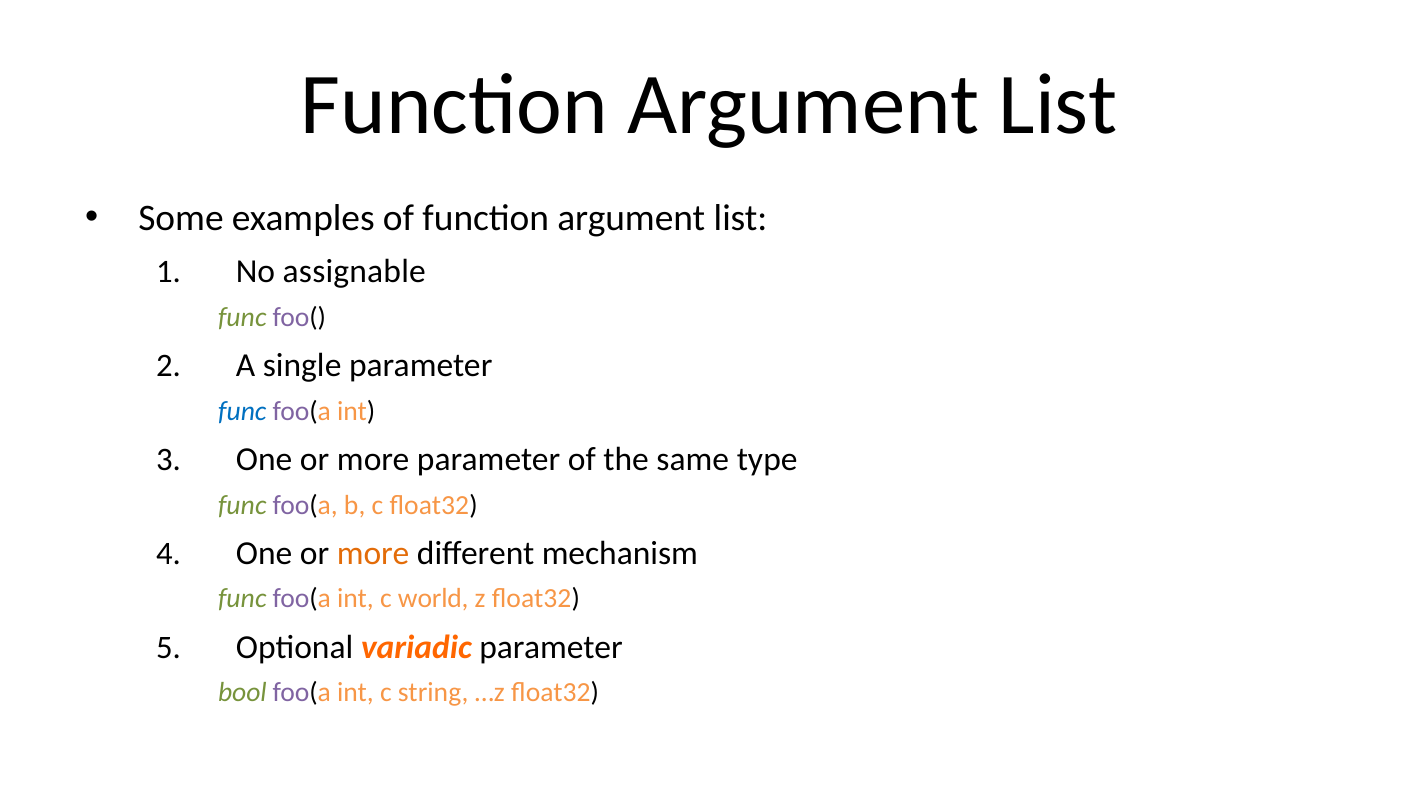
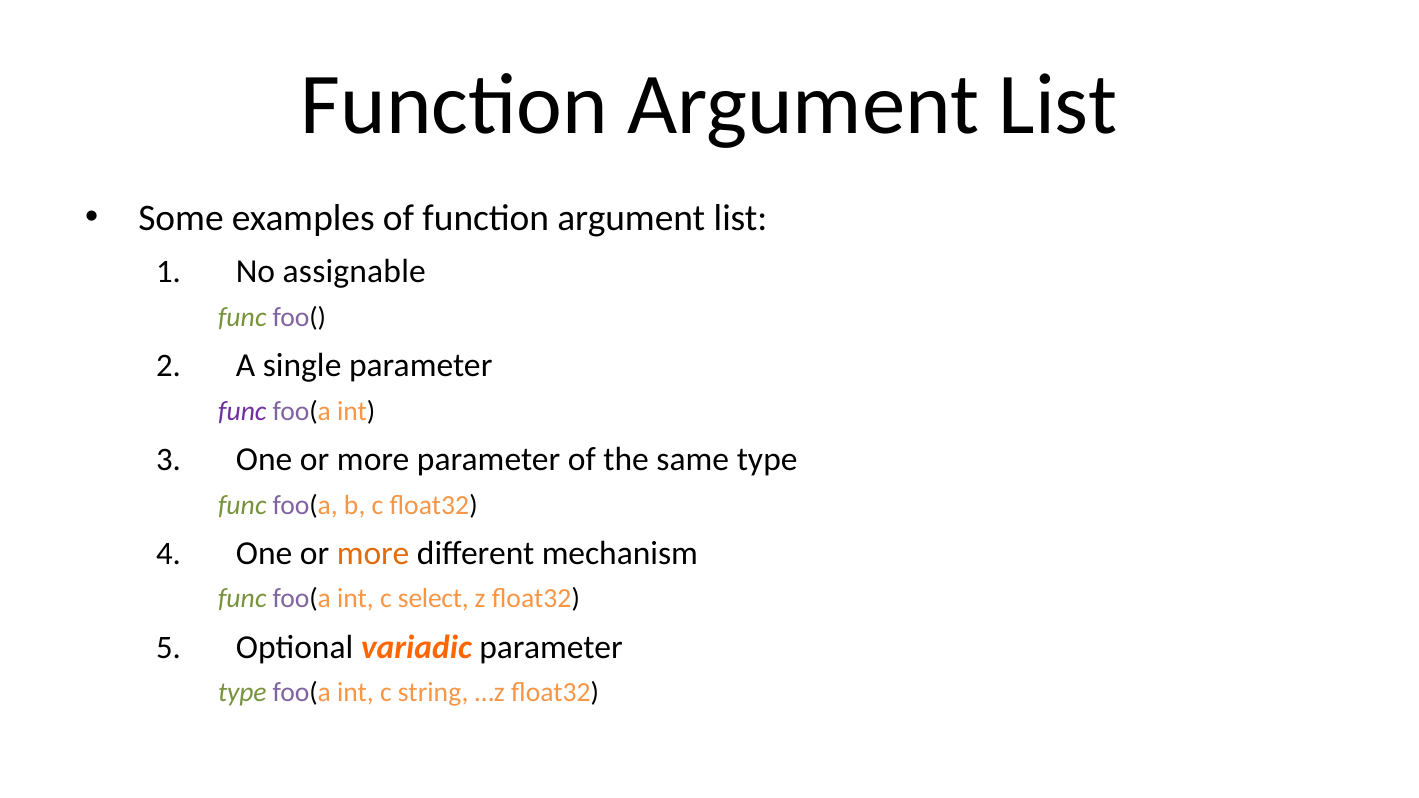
func colour: blue -> purple (242, 411)
world: world -> select (433, 599)
bool: bool -> type (242, 693)
